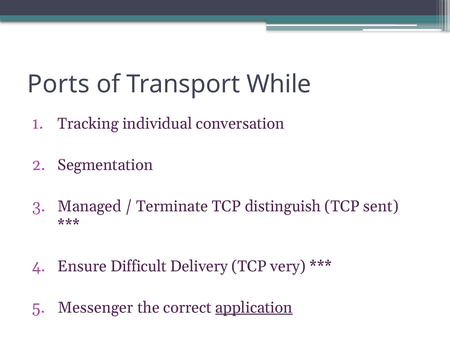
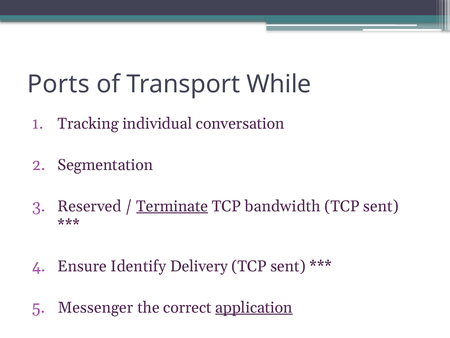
Managed: Managed -> Reserved (90, 206)
Terminate underline: none -> present (172, 206)
distinguish: distinguish -> bandwidth (283, 206)
Difficult: Difficult -> Identify (138, 266)
Delivery TCP very: very -> sent (288, 266)
